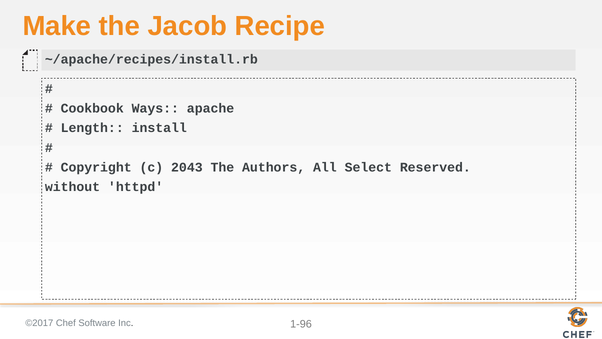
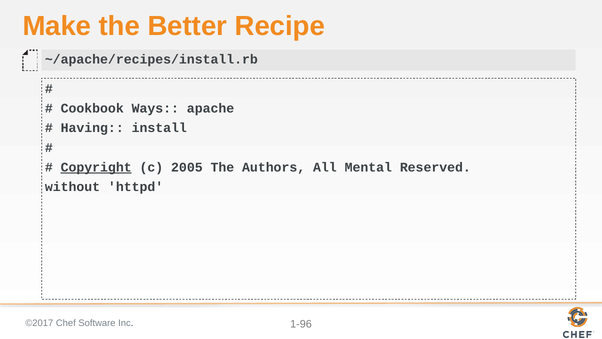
Jacob: Jacob -> Better (187, 26)
Length: Length -> Having (92, 128)
Copyright underline: none -> present (96, 167)
2043: 2043 -> 2005 (187, 167)
Select: Select -> Mental (368, 167)
